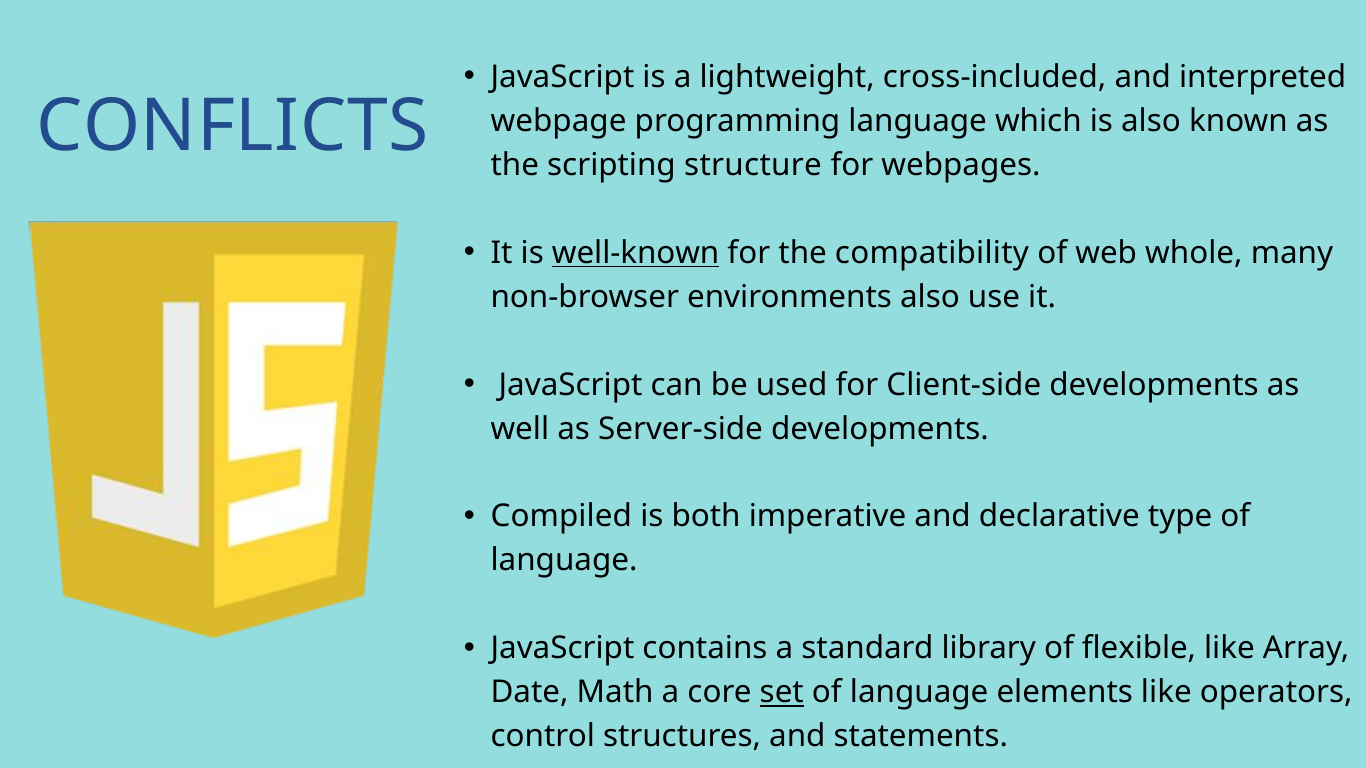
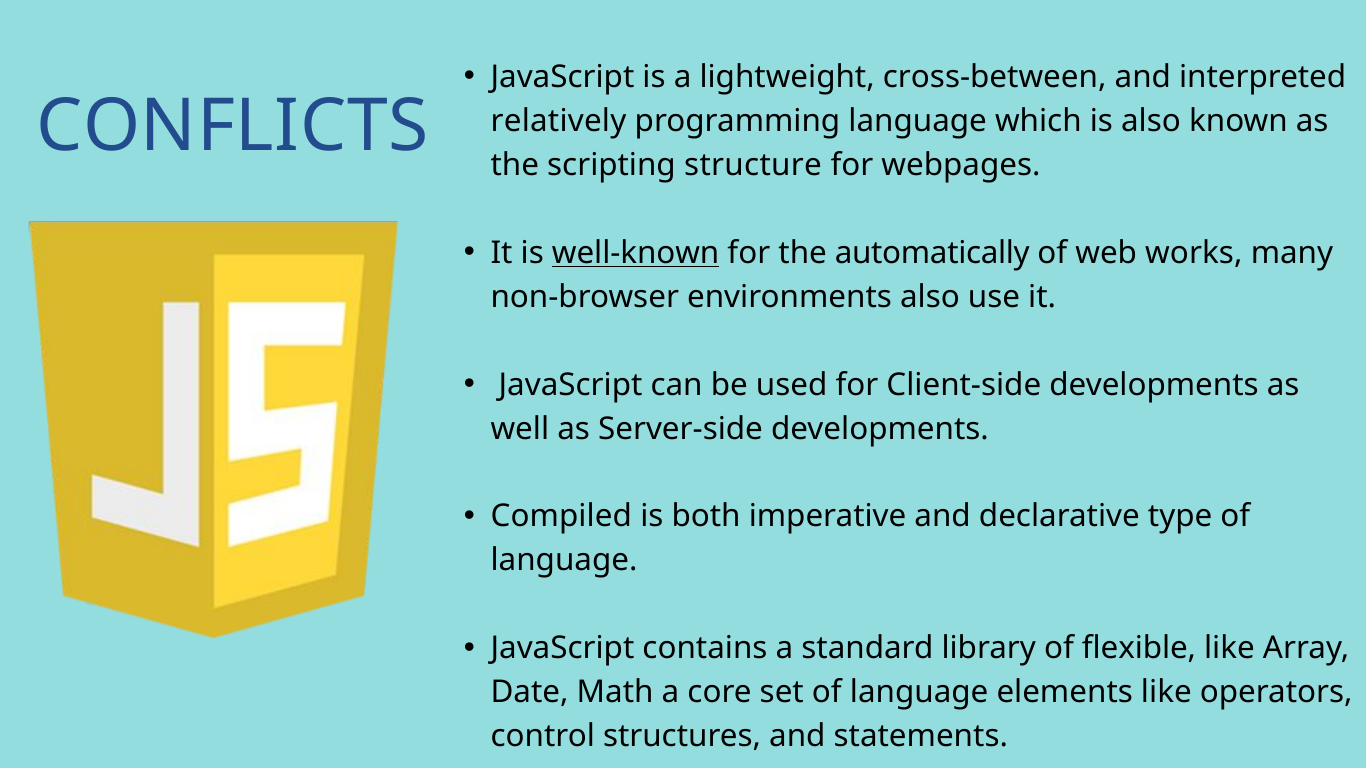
cross-included: cross-included -> cross-between (995, 77)
webpage: webpage -> relatively (558, 121)
compatibility: compatibility -> automatically (932, 253)
whole: whole -> works (1194, 253)
set underline: present -> none (782, 693)
